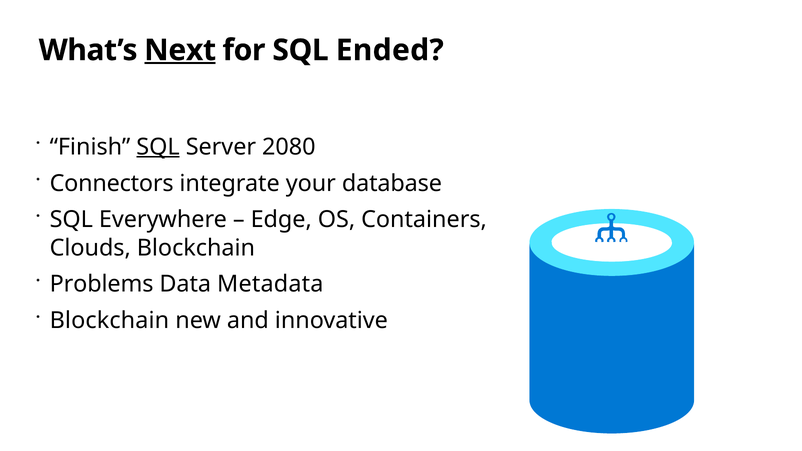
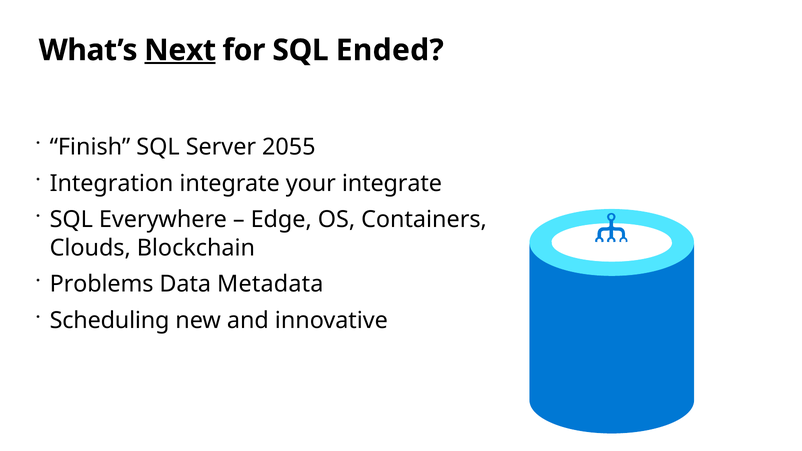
SQL underline: present -> none (158, 147)
2080: 2080 -> 2055 (289, 147)
Connectors: Connectors -> Integration (112, 183)
your database: database -> integrate (392, 183)
Blockchain: Blockchain -> Scheduling (110, 321)
